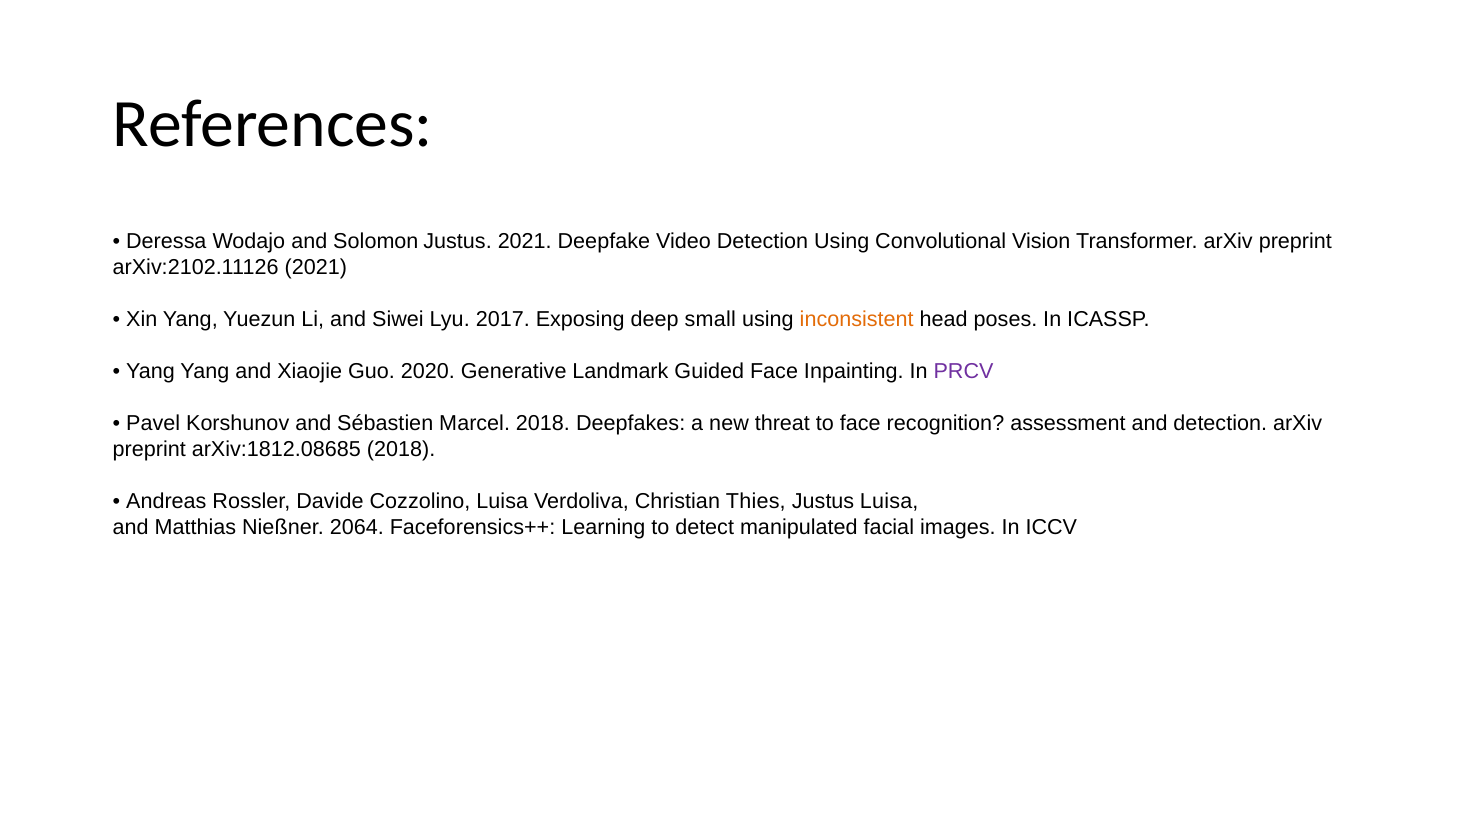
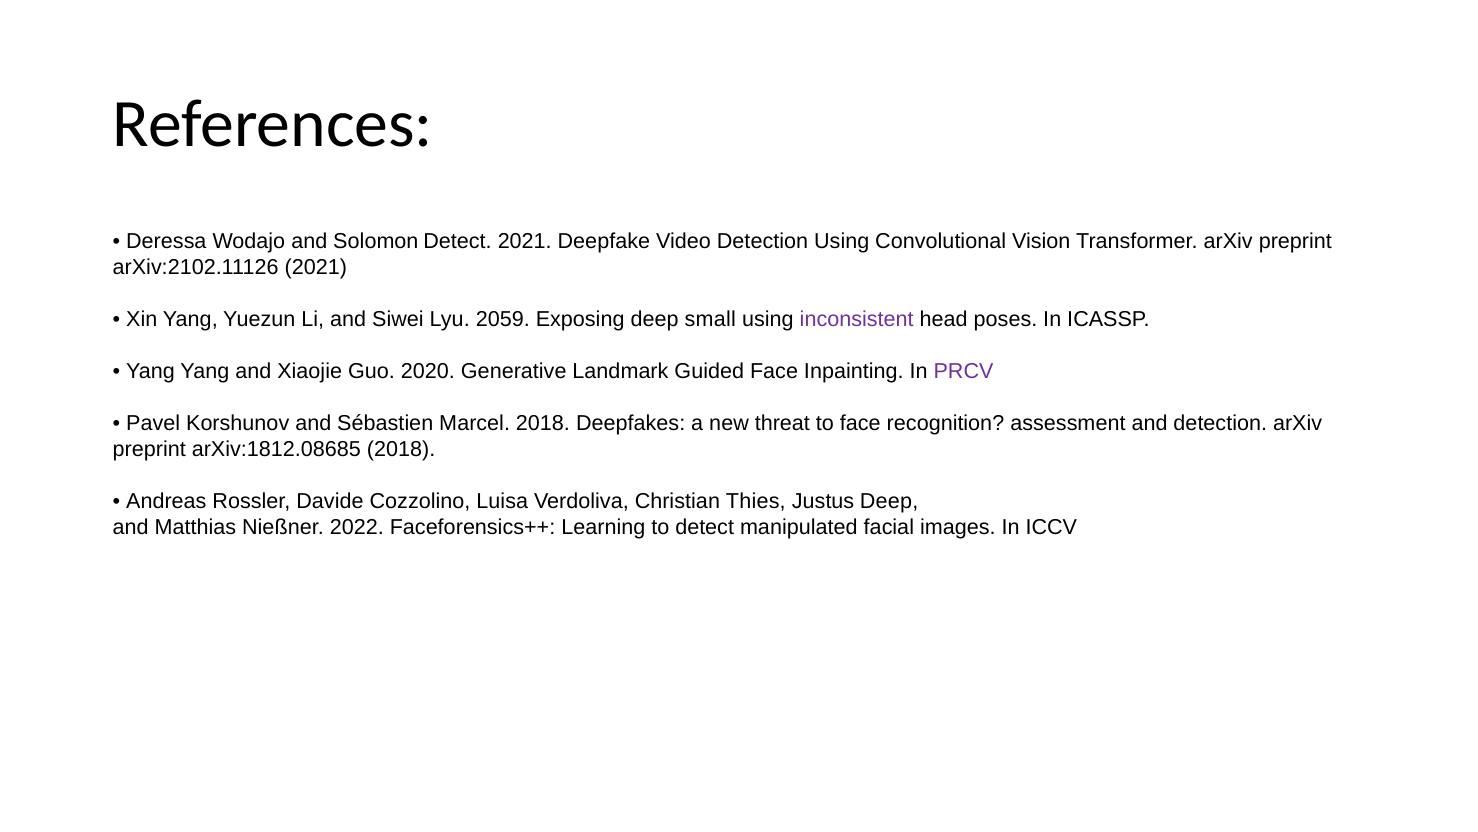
Solomon Justus: Justus -> Detect (457, 241)
2017: 2017 -> 2059 (503, 319)
inconsistent colour: orange -> purple (857, 319)
Justus Luisa: Luisa -> Deep (889, 501)
2064: 2064 -> 2022 (357, 526)
